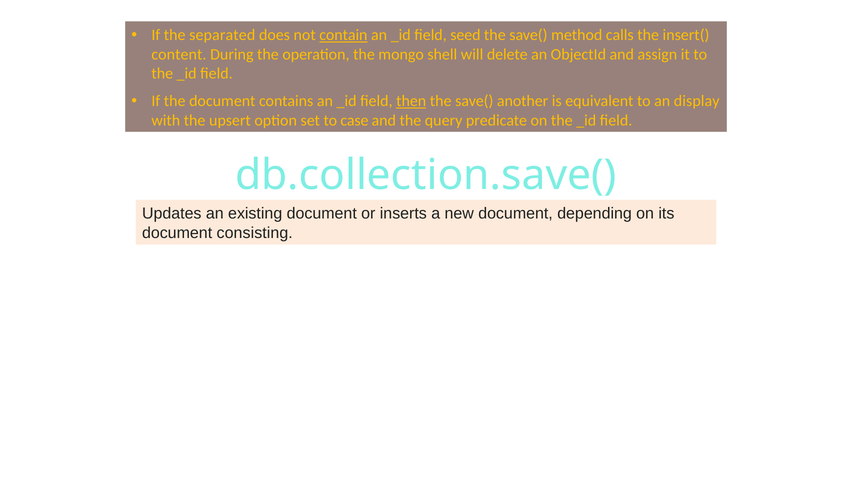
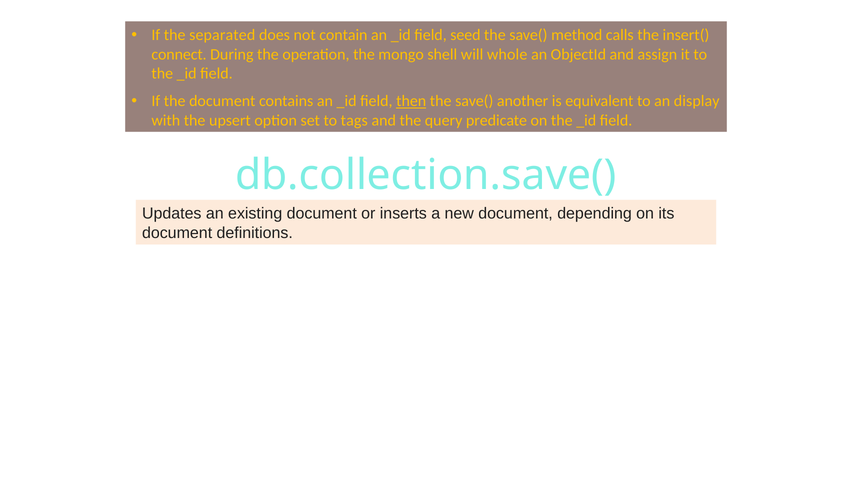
contain underline: present -> none (343, 35)
content: content -> connect (179, 54)
delete: delete -> whole (507, 54)
case: case -> tags (354, 120)
consisting: consisting -> definitions (255, 233)
